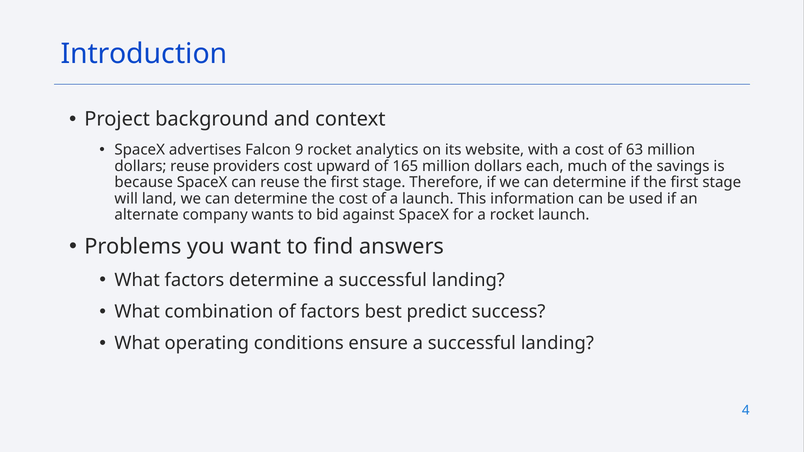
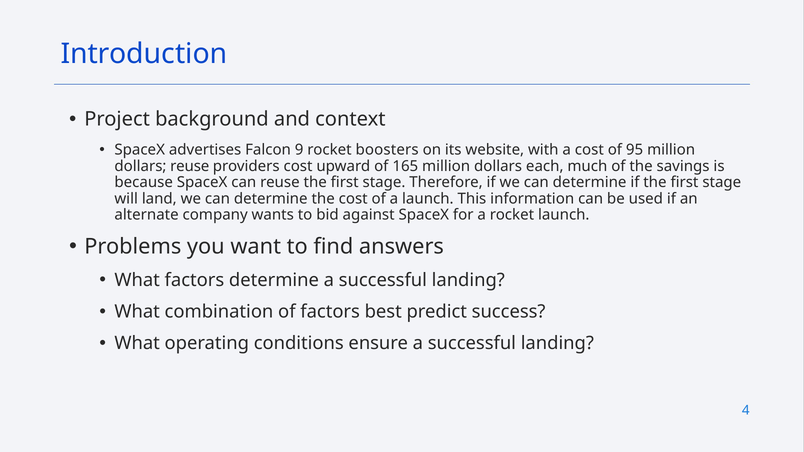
analytics: analytics -> boosters (387, 150)
63: 63 -> 95 (635, 150)
